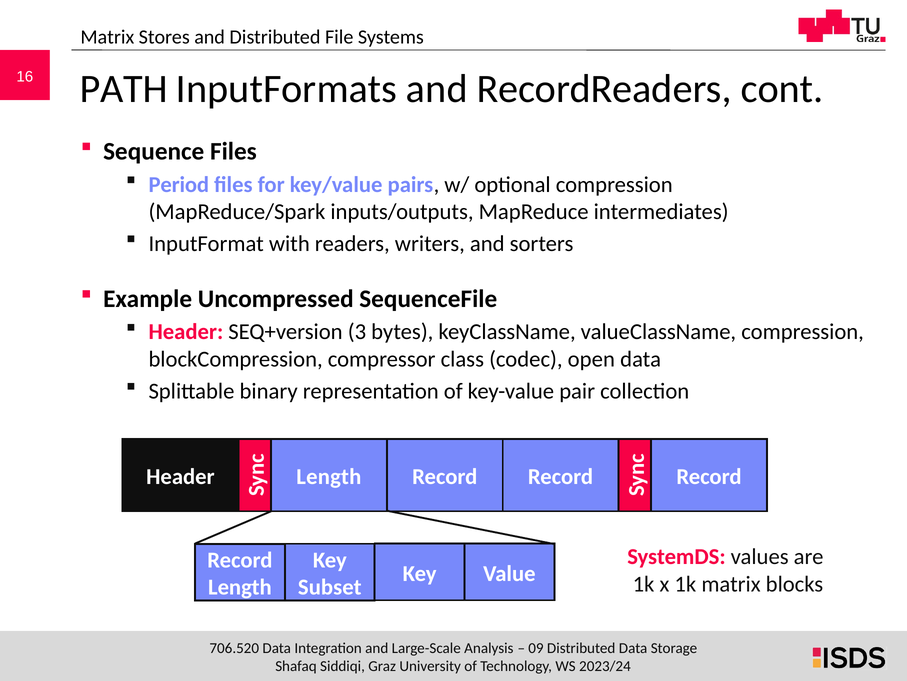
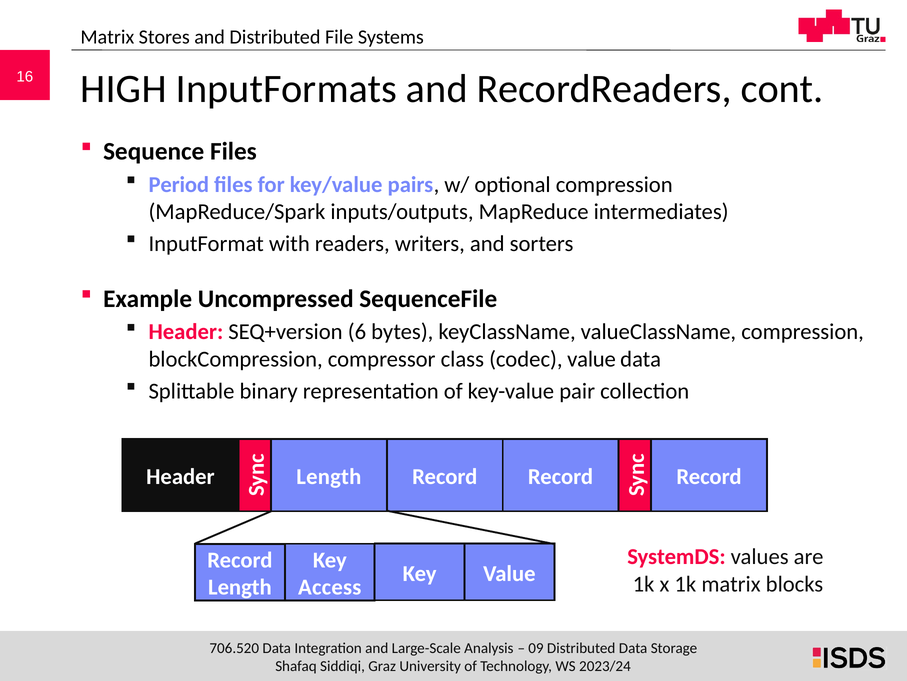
PATH: PATH -> HIGH (124, 89)
3: 3 -> 6 (357, 332)
codec open: open -> value (592, 359)
Subset: Subset -> Access (330, 587)
